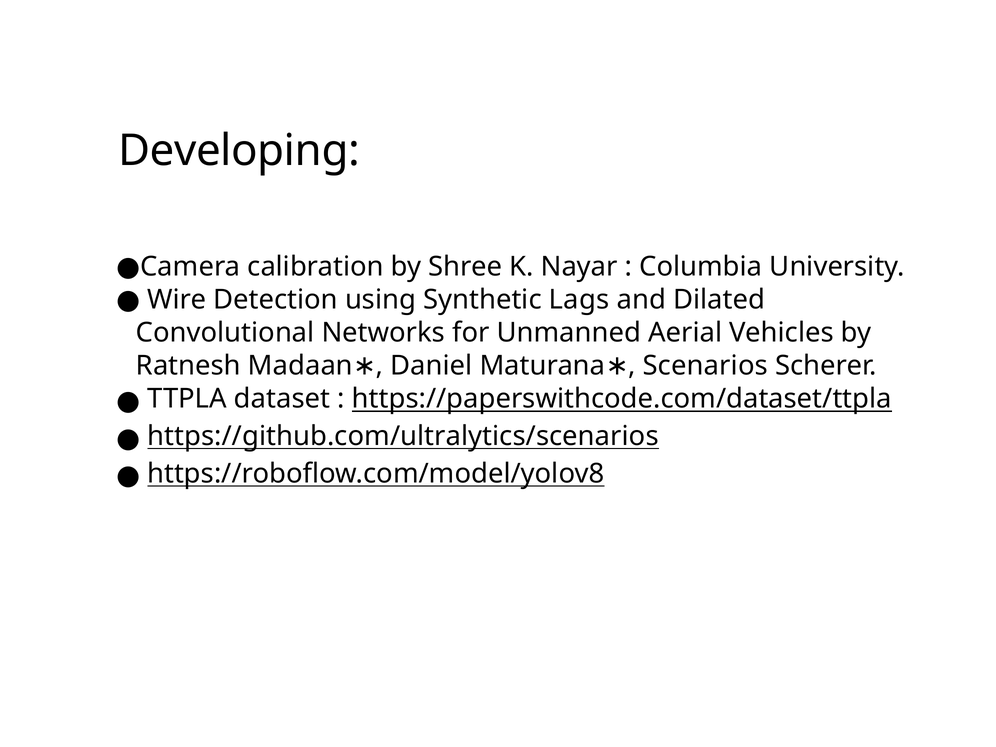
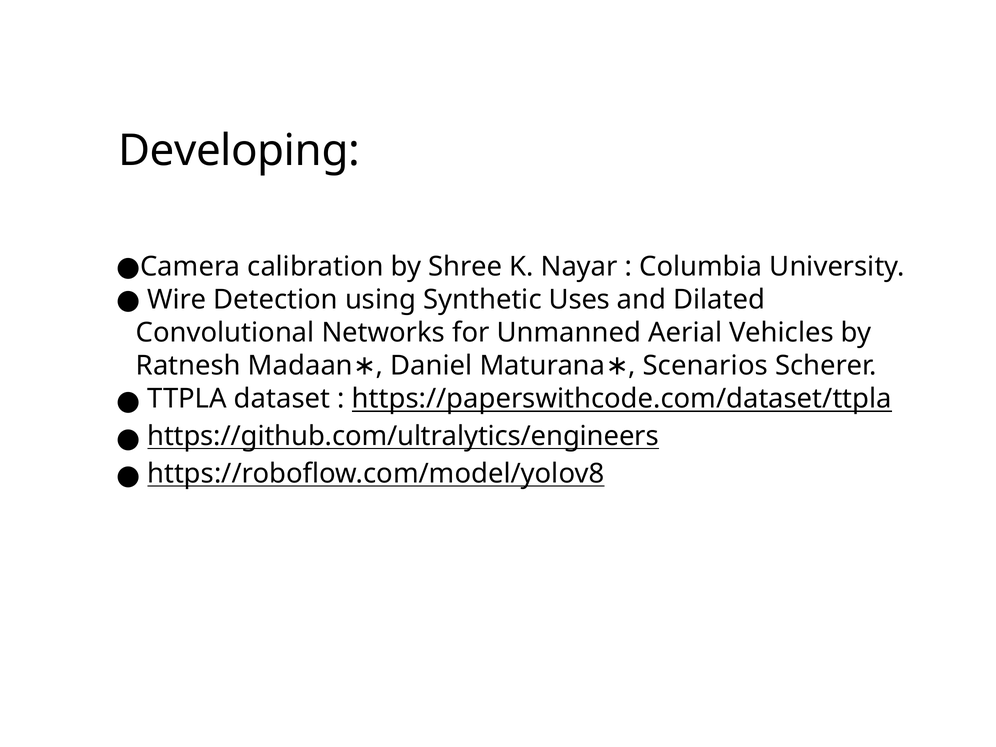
Lags: Lags -> Uses (579, 300)
https://github.com/ultralytics/scenarios: https://github.com/ultralytics/scenarios -> https://github.com/ultralytics/engineers (403, 436)
